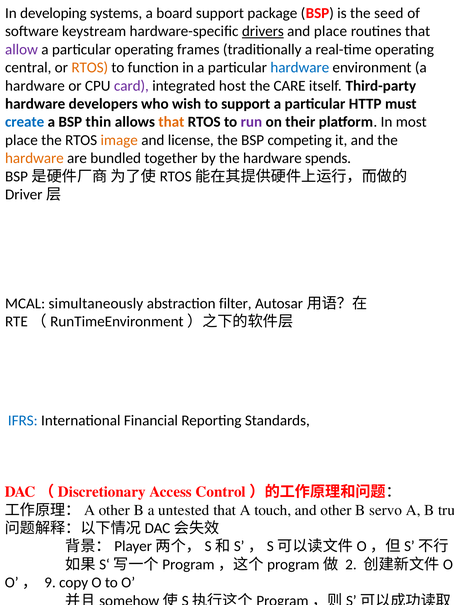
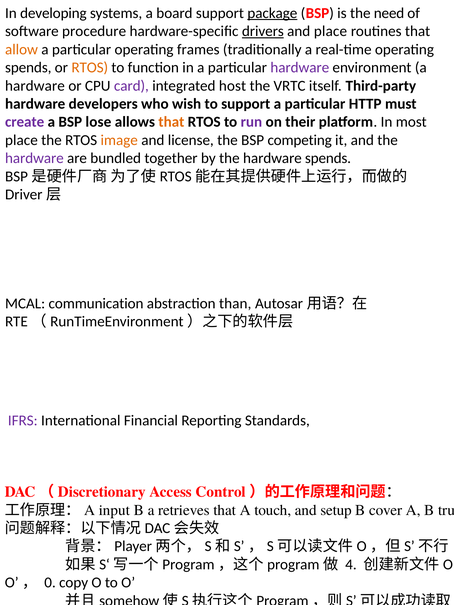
package underline: none -> present (272, 13)
seed: seed -> need (389, 13)
keystream: keystream -> procedure (94, 31)
allow colour: purple -> orange (21, 49)
central: central -> spends (28, 68)
hardware colour: blue -> purple (300, 68)
CARE: CARE -> VRTC (290, 86)
create colour: blue -> purple (25, 122)
thin: thin -> lose (98, 122)
hardware colour: orange -> purple (34, 158)
simultaneously: simultaneously -> communication (96, 304)
filter: filter -> than (235, 304)
IFRS colour: blue -> purple (23, 421)
other: other -> input (114, 510)
untested: untested -> retrieves (184, 510)
and other: other -> setup (336, 510)
servo: servo -> cover (386, 510)
2: 2 -> 4 (351, 565)
9: 9 -> 0 (50, 583)
